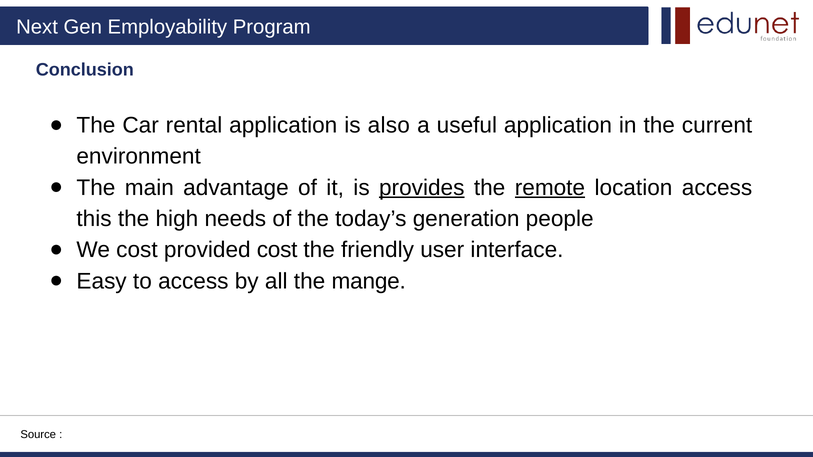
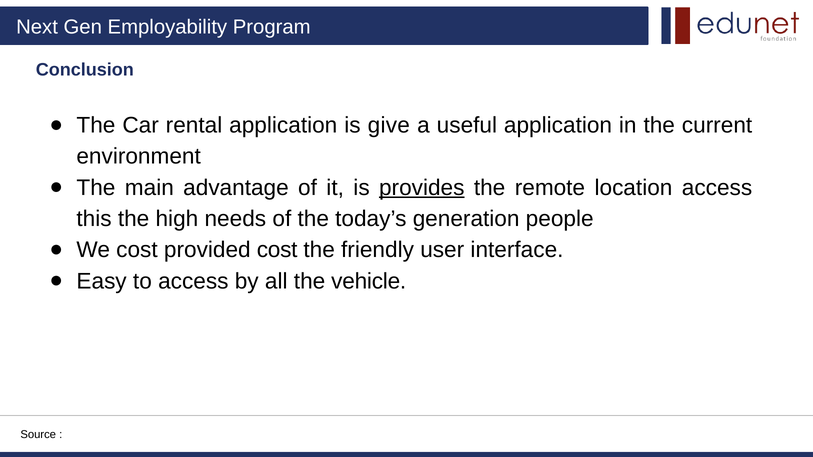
also: also -> give (389, 125)
remote underline: present -> none (550, 188)
mange: mange -> vehicle (369, 281)
